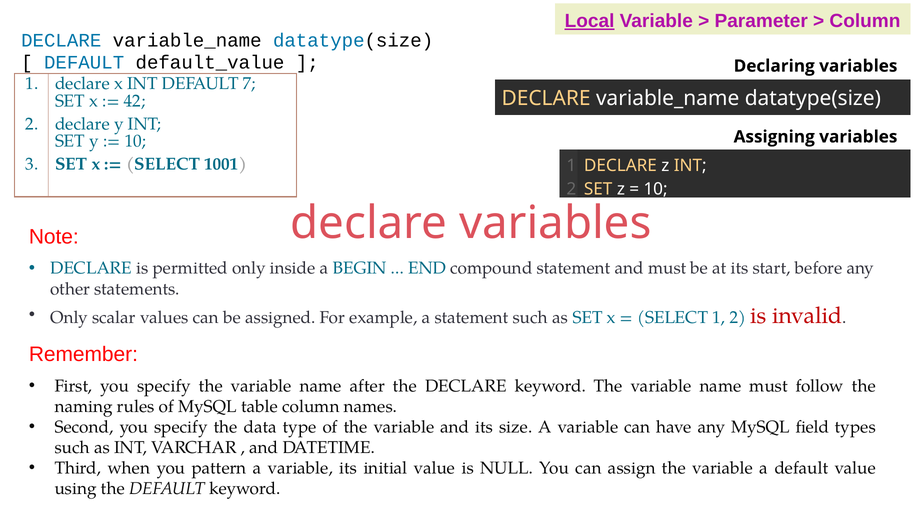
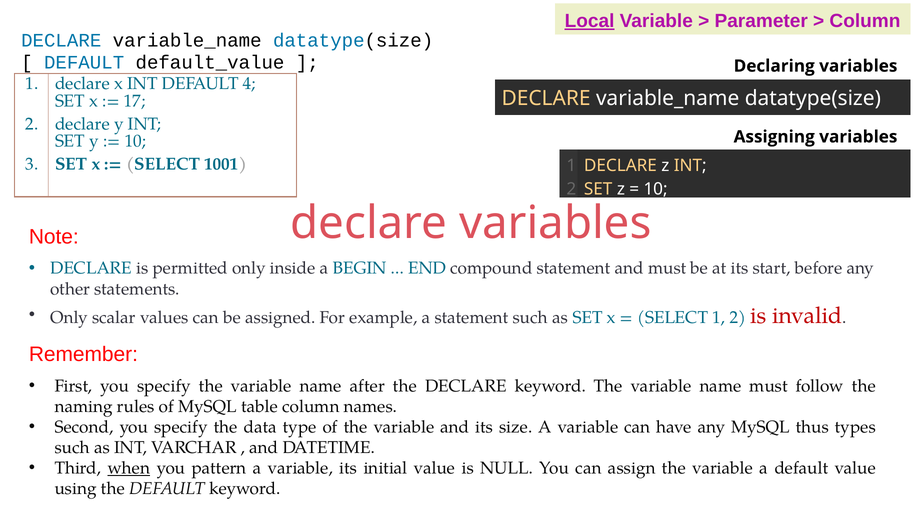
7: 7 -> 4 (249, 84)
42: 42 -> 17 (135, 101)
field: field -> thus (812, 427)
when underline: none -> present (129, 468)
